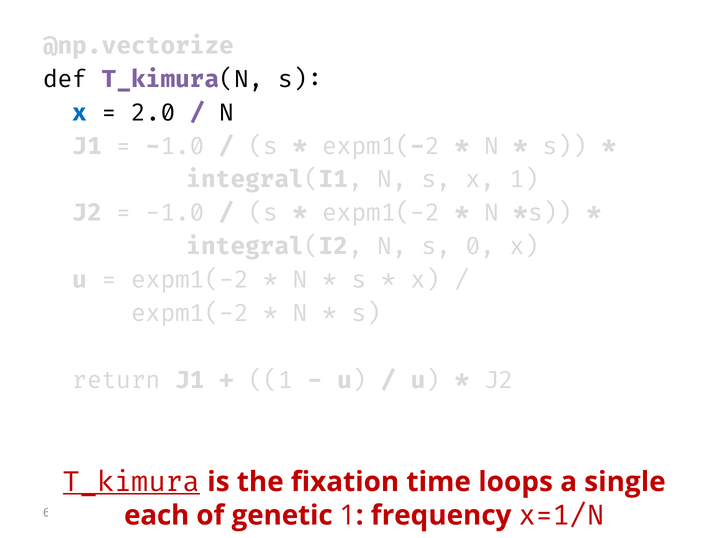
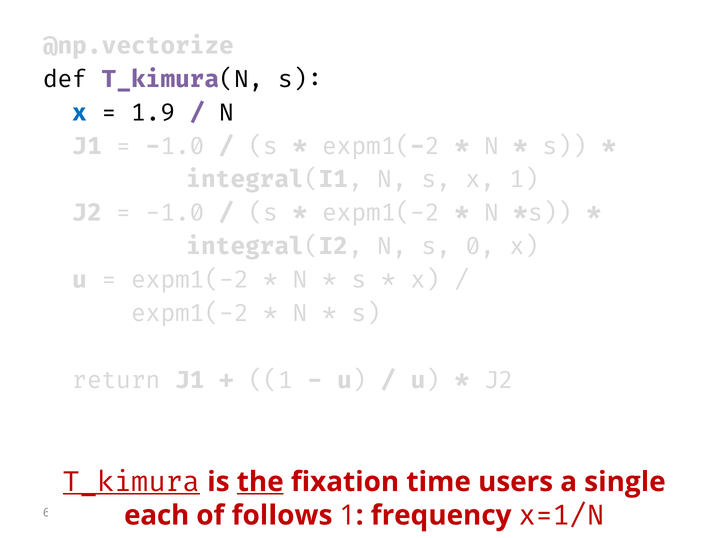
2.0: 2.0 -> 1.9 (153, 113)
the underline: none -> present (260, 482)
loops: loops -> users (516, 482)
genetic: genetic -> follows (282, 515)
